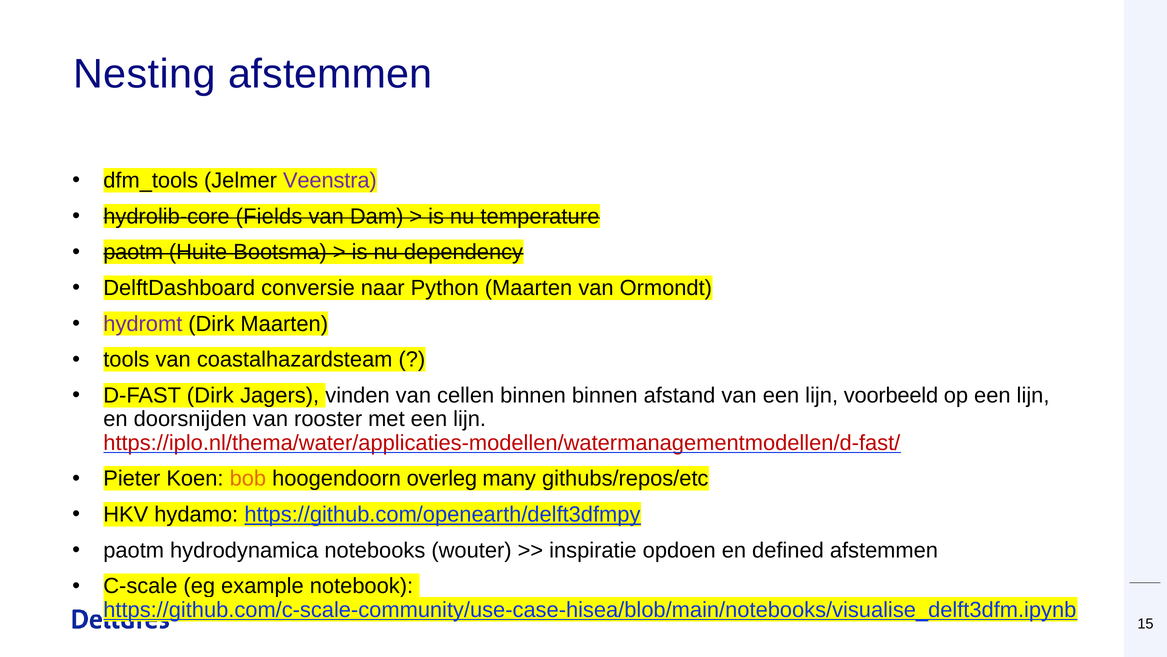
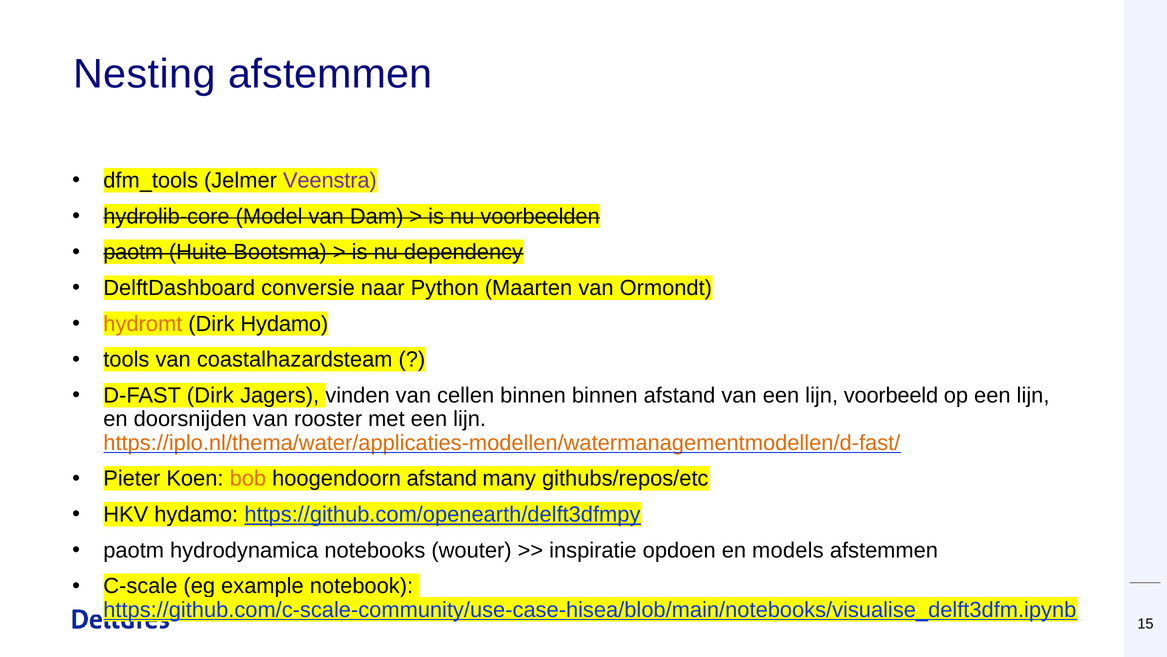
Fields: Fields -> Model (269, 216)
temperature: temperature -> voorbeelden (540, 216)
hydromt colour: purple -> orange (143, 324)
Dirk Maarten: Maarten -> Hydamo (284, 324)
https://iplo.nl/thema/water/applicaties-modellen/watermanagementmodellen/d-fast/ colour: red -> orange (502, 442)
hoogendoorn overleg: overleg -> afstand (442, 478)
defined: defined -> models (788, 550)
